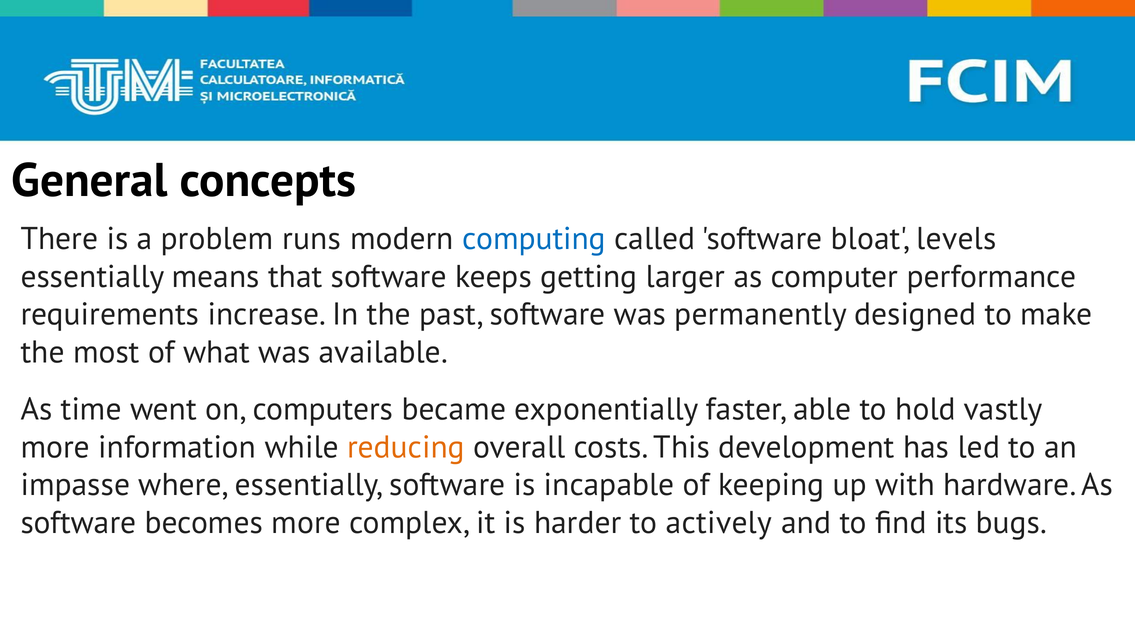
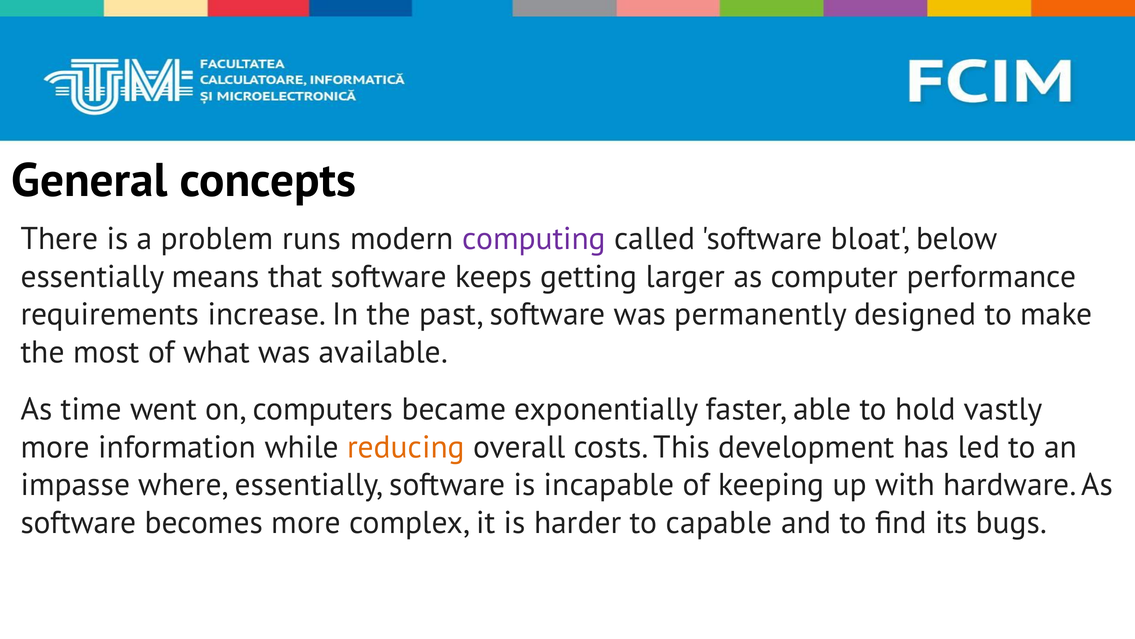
computing colour: blue -> purple (534, 239)
levels: levels -> below (957, 239)
actively: actively -> capable (719, 522)
